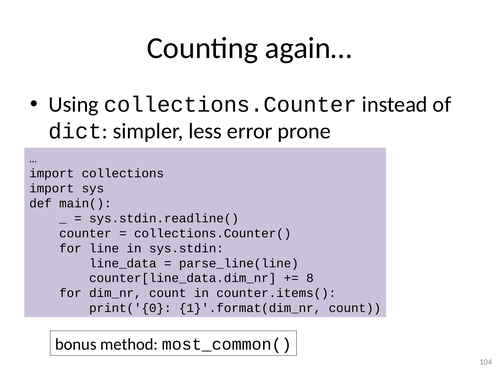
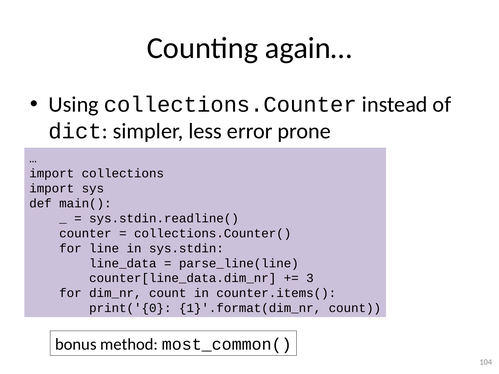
8: 8 -> 3 (310, 278)
